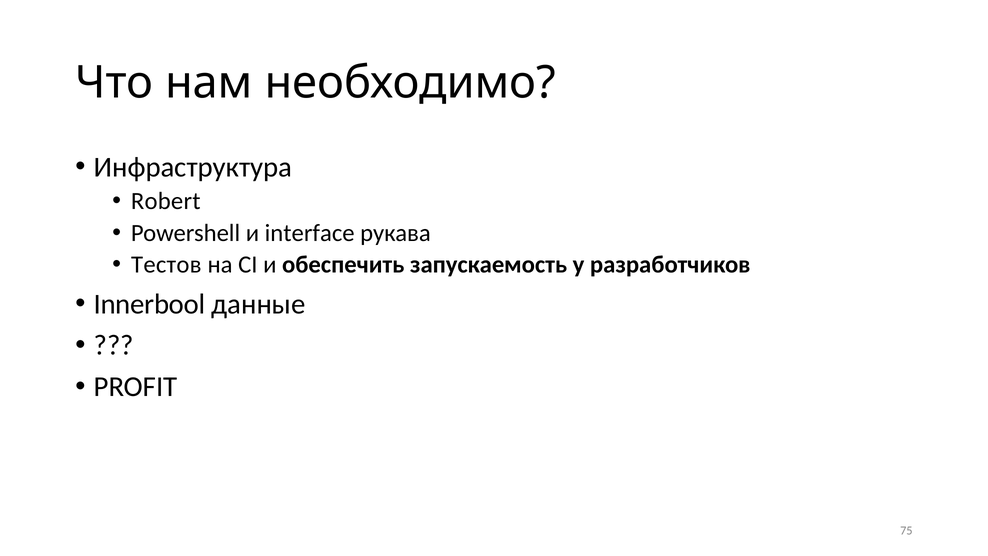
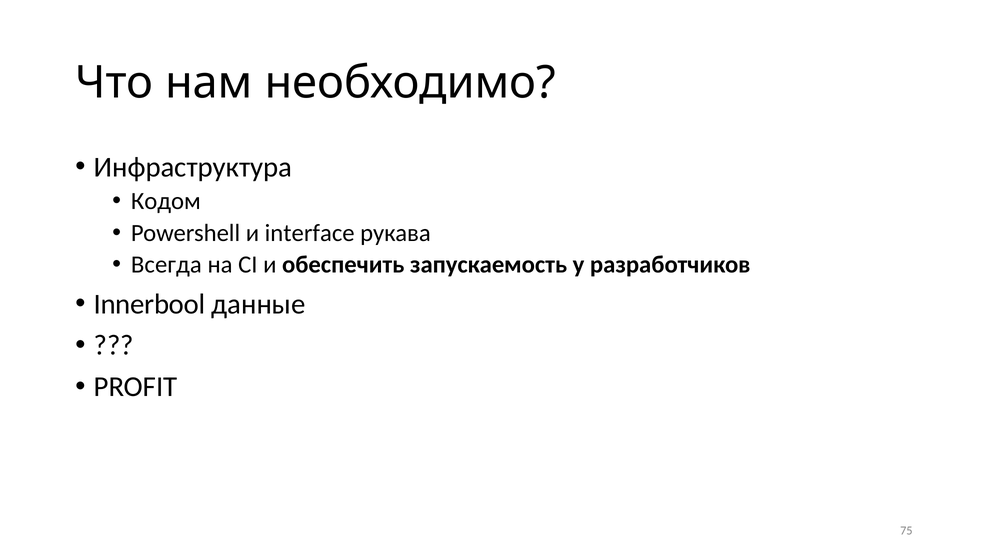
Robert: Robert -> Кодом (166, 201)
Тестов: Тестов -> Всегда (166, 265)
